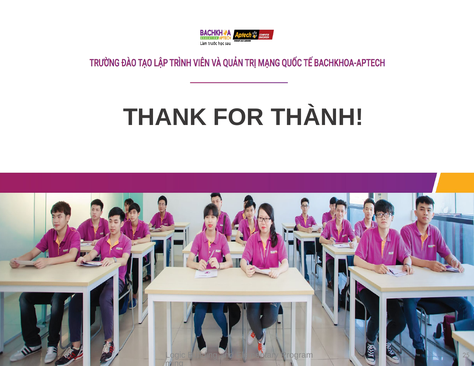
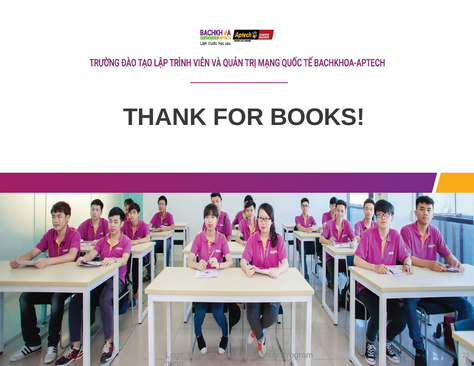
THÀNH: THÀNH -> BOOKS (317, 117)
